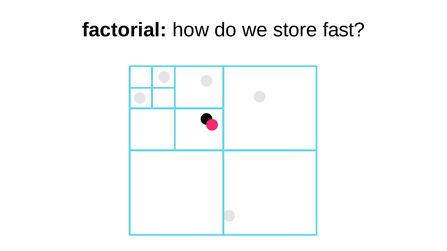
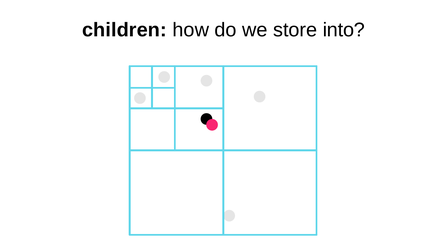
factorial: factorial -> children (124, 30)
fast: fast -> into (344, 30)
